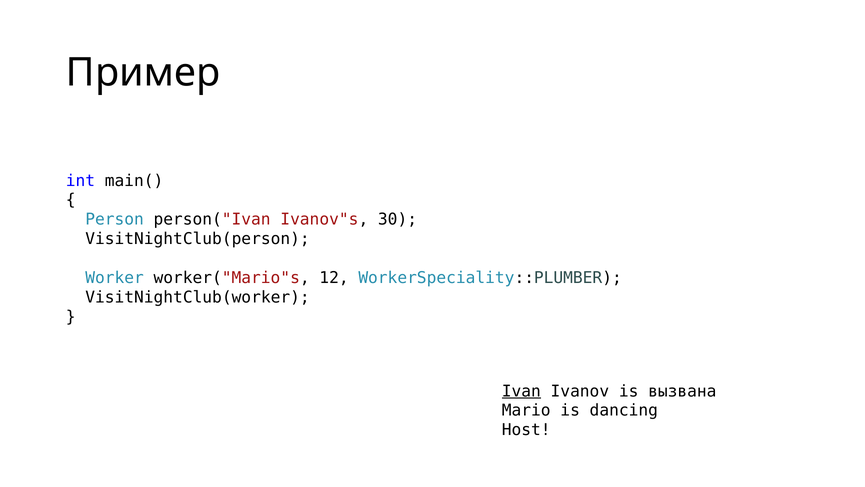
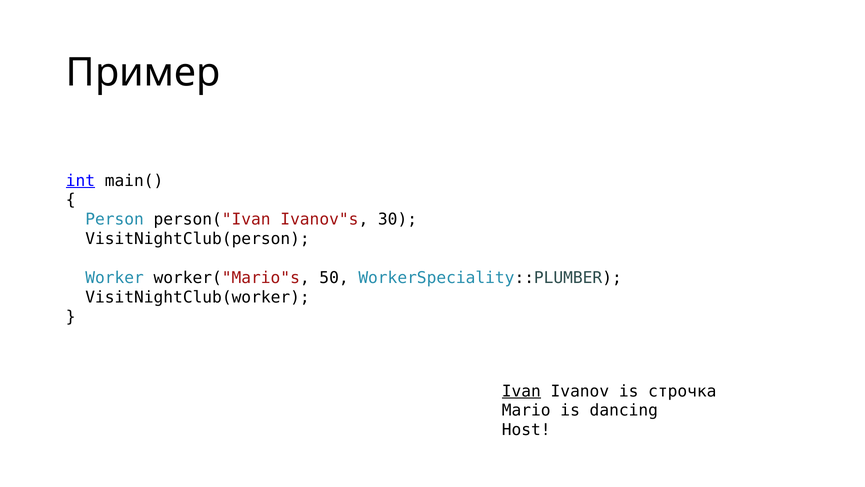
int underline: none -> present (80, 180)
12: 12 -> 50 (334, 278)
вызвана: вызвана -> строчка (682, 391)
